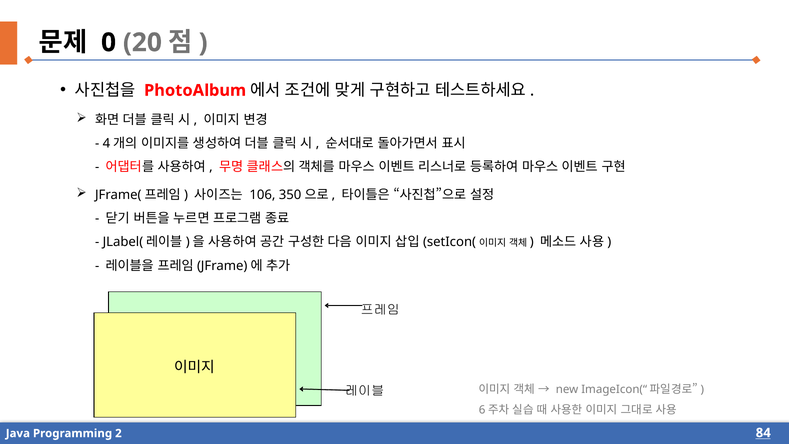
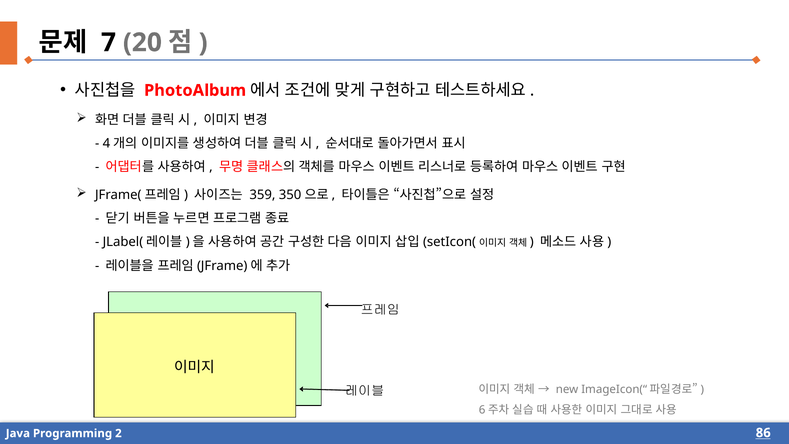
0: 0 -> 7 (109, 43)
106: 106 -> 359 (262, 195)
84: 84 -> 86 (763, 433)
